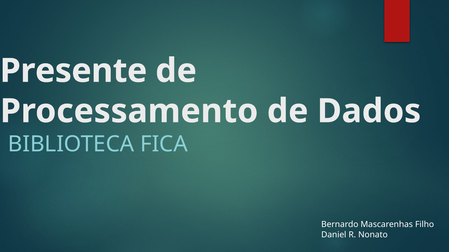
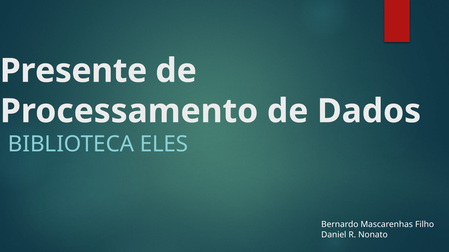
FICA: FICA -> ELES (164, 144)
